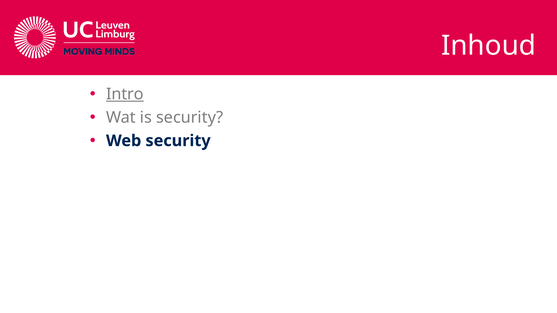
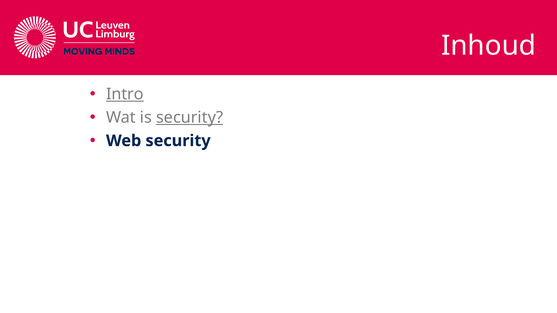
security underline: none -> present (190, 118)
